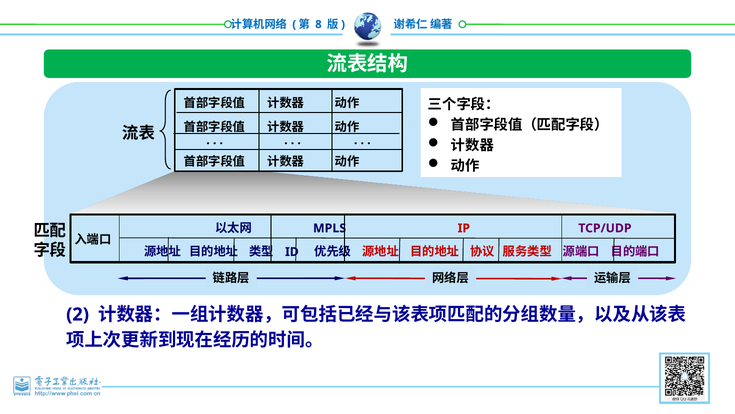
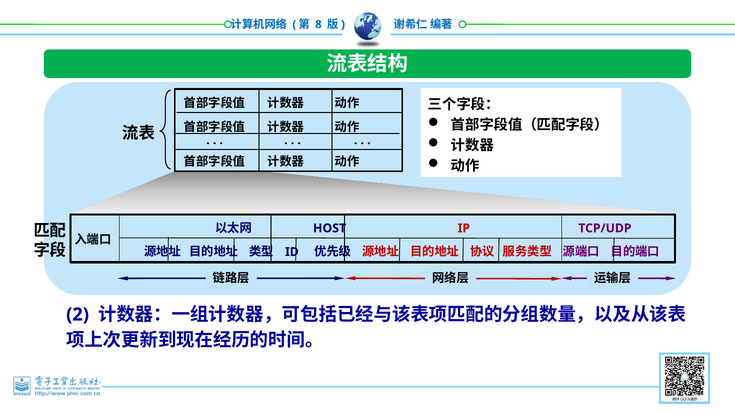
MPLS: MPLS -> HOST (330, 228)
